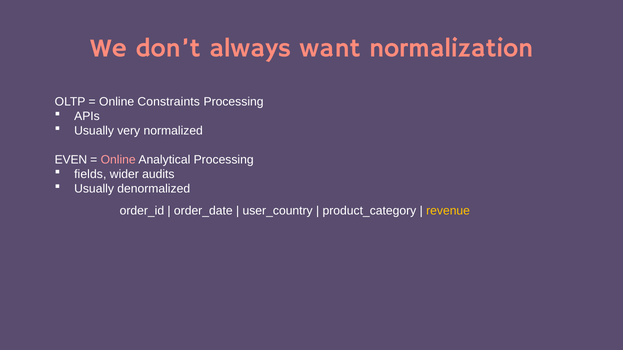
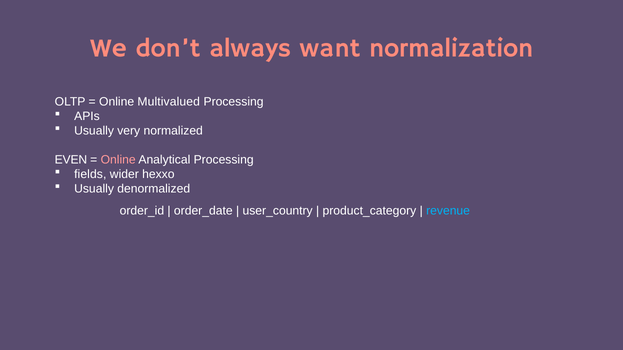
Constraints: Constraints -> Multivalued (169, 102)
audits: audits -> hexxo (158, 175)
revenue colour: yellow -> light blue (448, 211)
